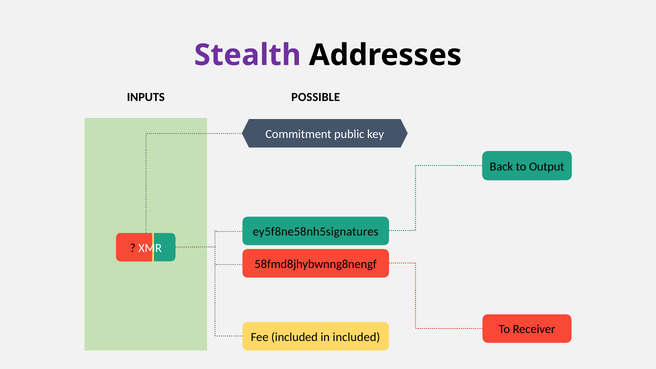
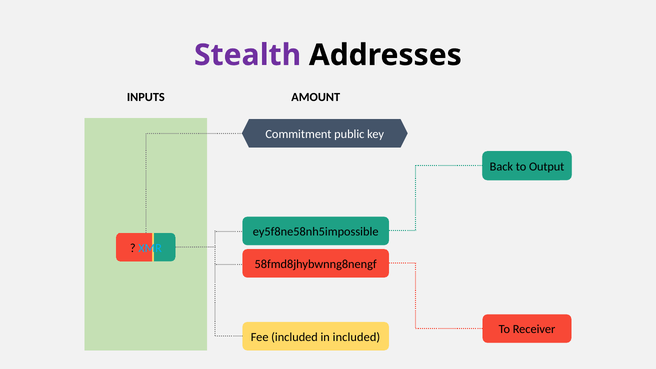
POSSIBLE: POSSIBLE -> AMOUNT (316, 97)
ey5f8ne58nh5signatures: ey5f8ne58nh5signatures -> ey5f8ne58nh5impossible (316, 232)
XMR colour: white -> light blue (150, 248)
